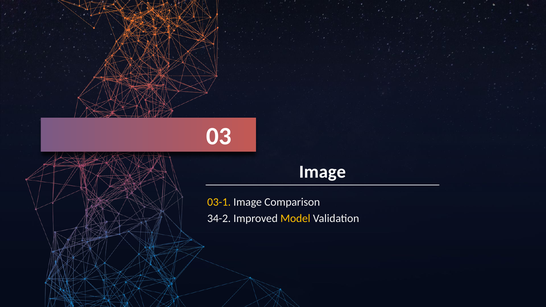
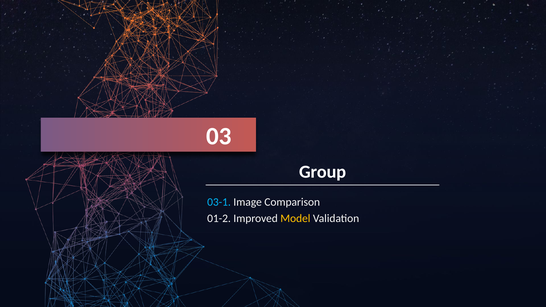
Image: Image -> Group (323, 172)
03-1 colour: yellow -> light blue (219, 202)
34-2: 34-2 -> 01-2 (219, 219)
